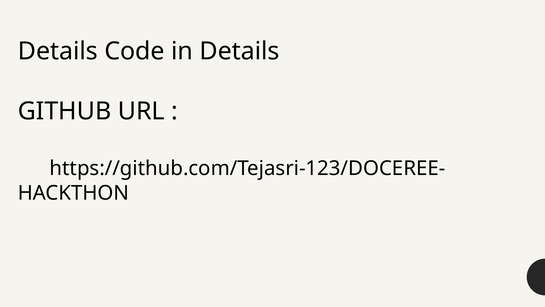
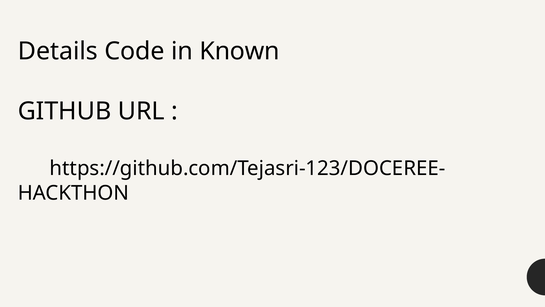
in Details: Details -> Known (240, 51)
